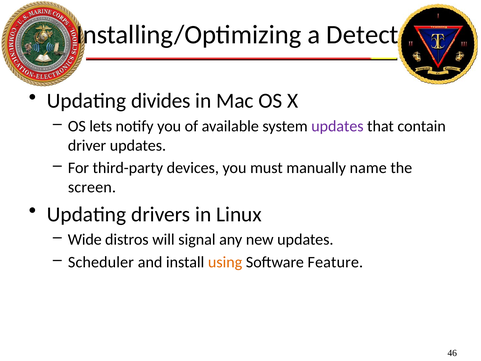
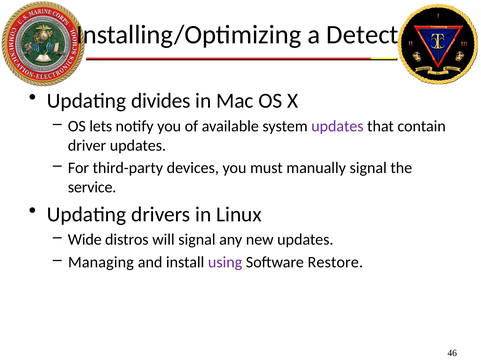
manually name: name -> signal (368, 168)
screen: screen -> service (92, 187)
Scheduler: Scheduler -> Managing (101, 262)
using colour: orange -> purple (225, 262)
Feature: Feature -> Restore (335, 262)
